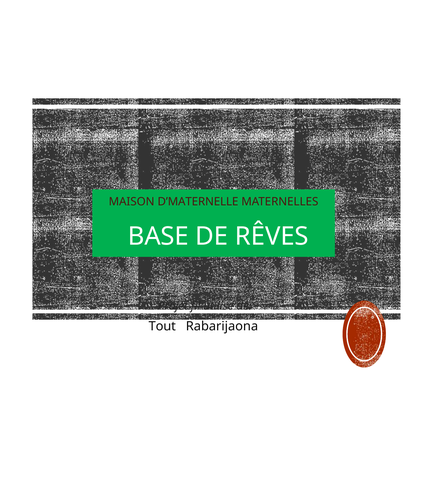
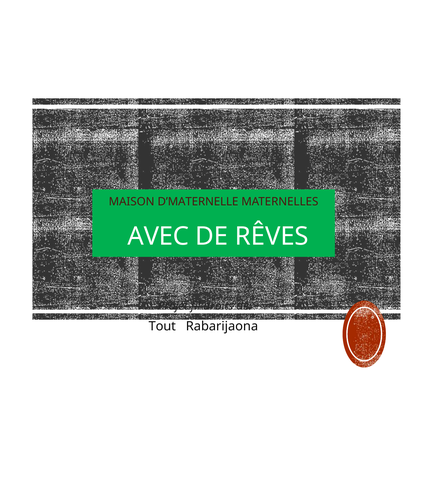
BASE: BASE -> AVEC (158, 236)
utilise: utilise -> droits (218, 306)
